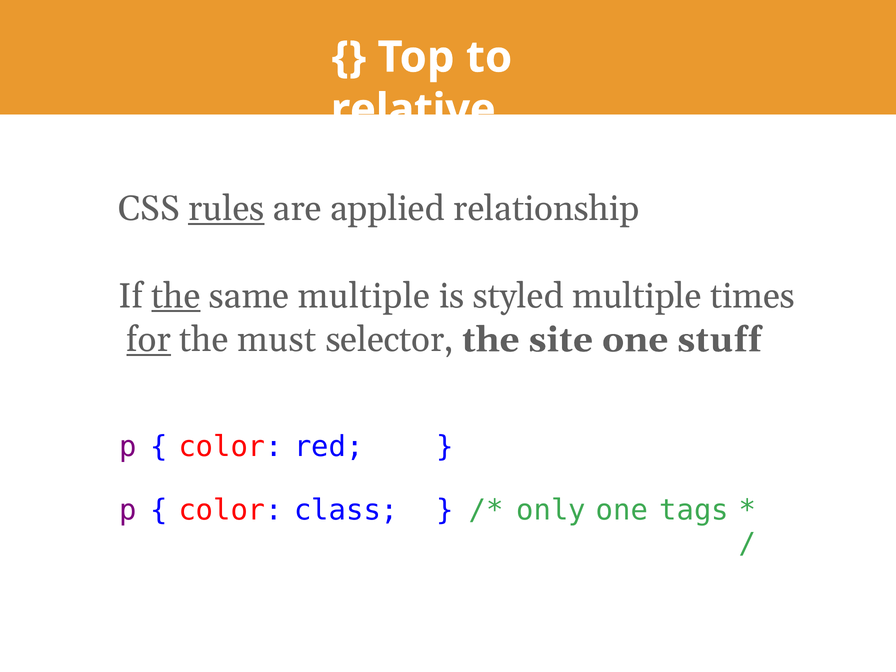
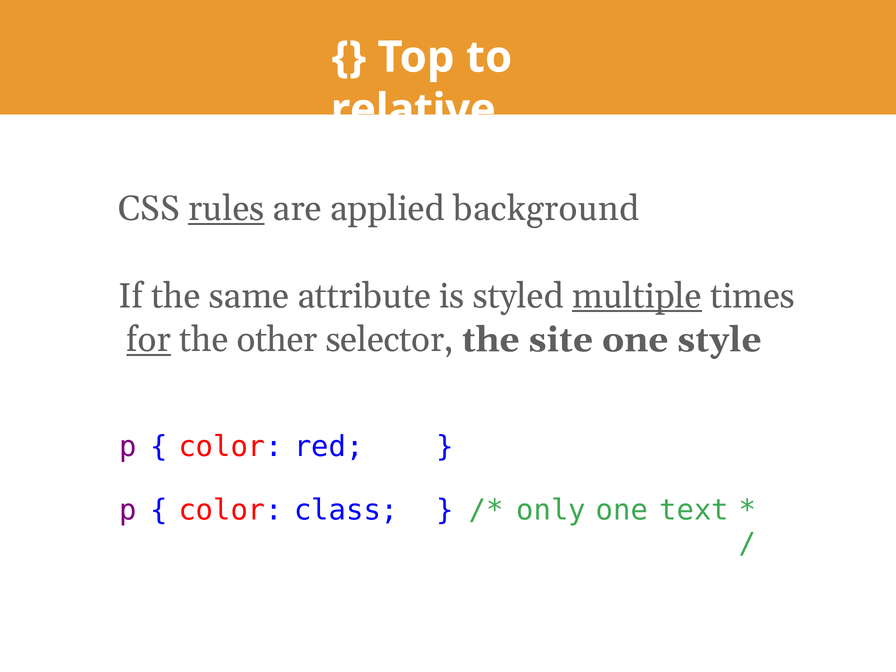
relationship: relationship -> background (546, 209)
the underline: present -> none (176, 296)
same multiple: multiple -> attribute (364, 296)
multiple underline: none -> present (637, 296)
must: must -> other (277, 340)
stuff: stuff -> style (719, 340)
tags: tags -> text (694, 510)
